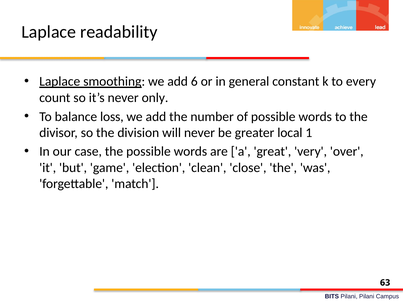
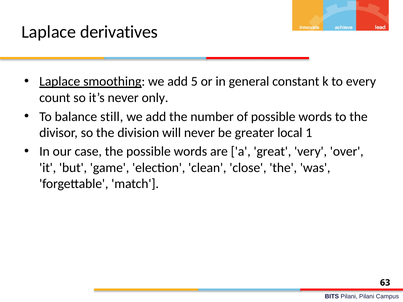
readability: readability -> derivatives (119, 32)
6: 6 -> 5 (194, 82)
loss: loss -> still (112, 117)
